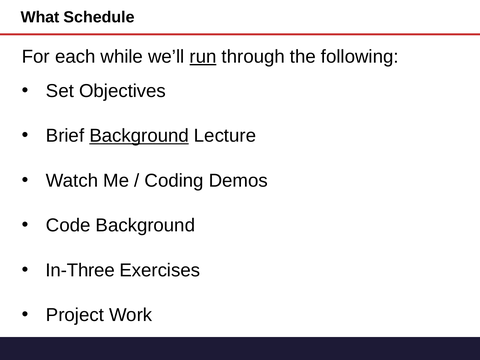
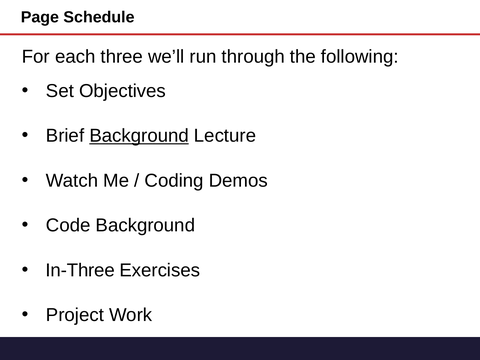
What: What -> Page (40, 17)
while: while -> three (122, 57)
run underline: present -> none (203, 57)
